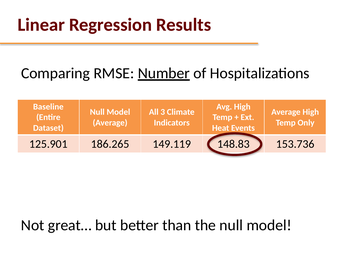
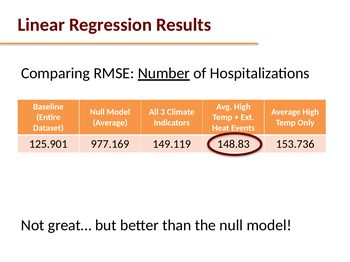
186.265: 186.265 -> 977.169 (110, 144)
